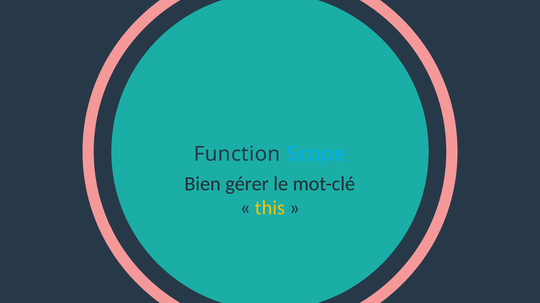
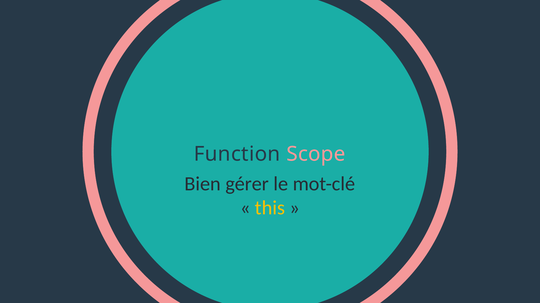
Scope colour: light blue -> pink (316, 154)
